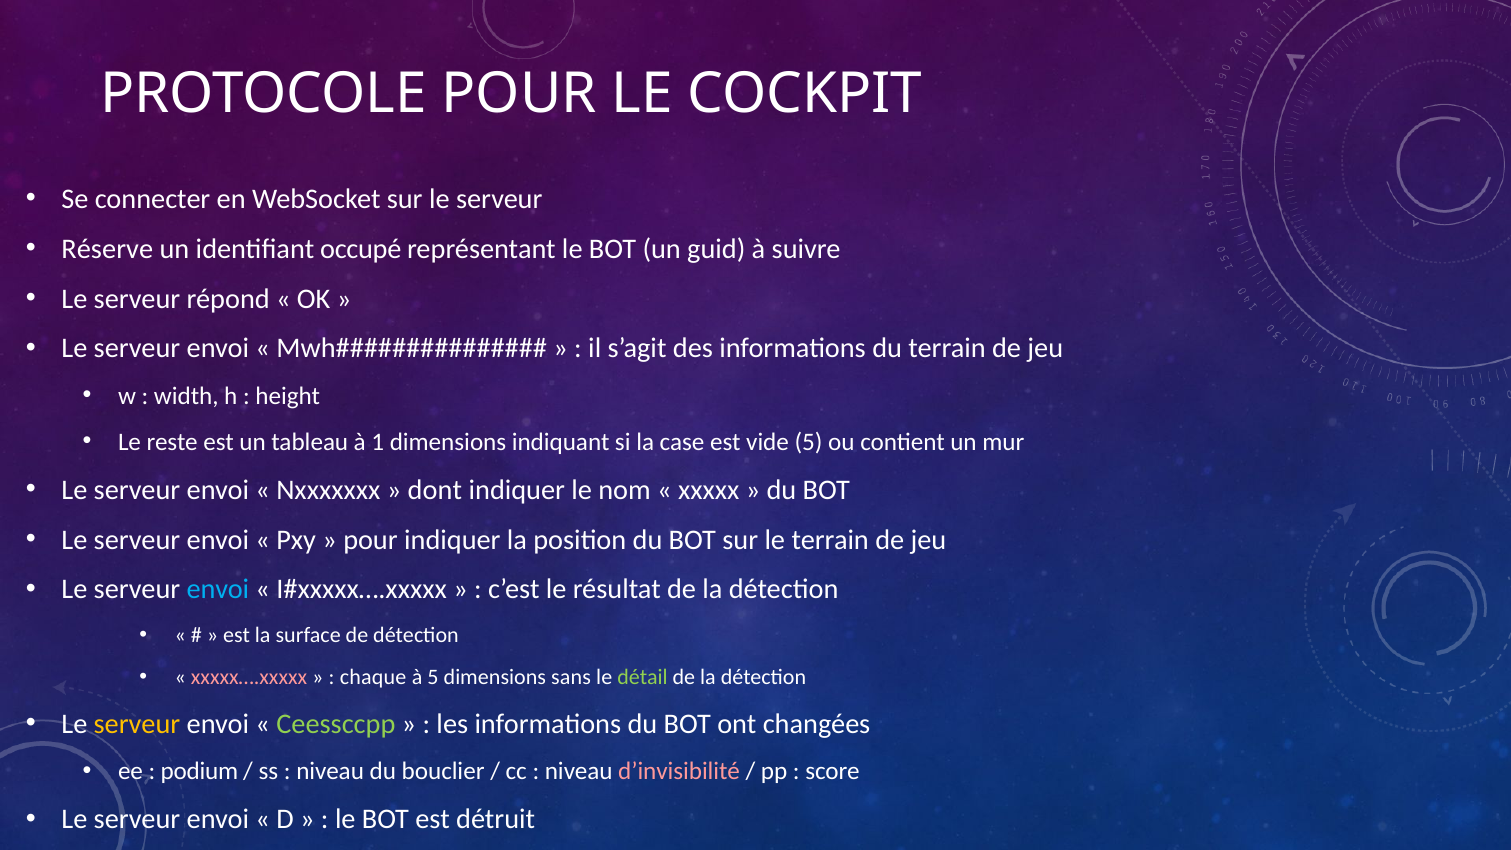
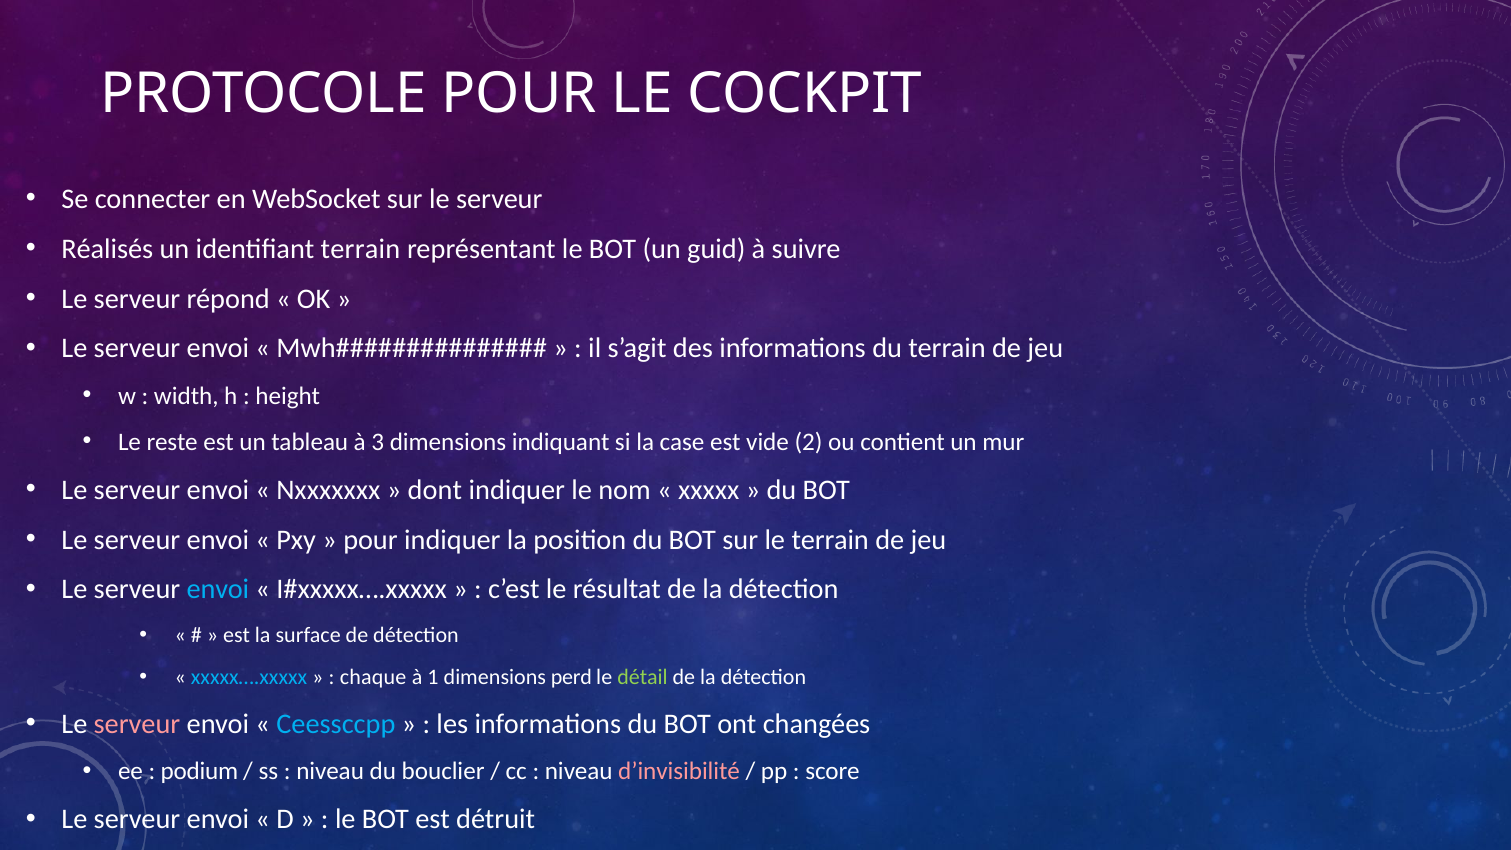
Réserve: Réserve -> Réalisés (107, 249)
identifiant occupé: occupé -> terrain (360, 249)
1: 1 -> 3 (378, 442)
vide 5: 5 -> 2 (808, 442)
xxxxx….xxxxx colour: pink -> light blue (249, 677)
à 5: 5 -> 1 (433, 677)
sans: sans -> perd (571, 677)
serveur colour: yellow -> pink (137, 724)
Ceessccpp colour: light green -> light blue (336, 724)
